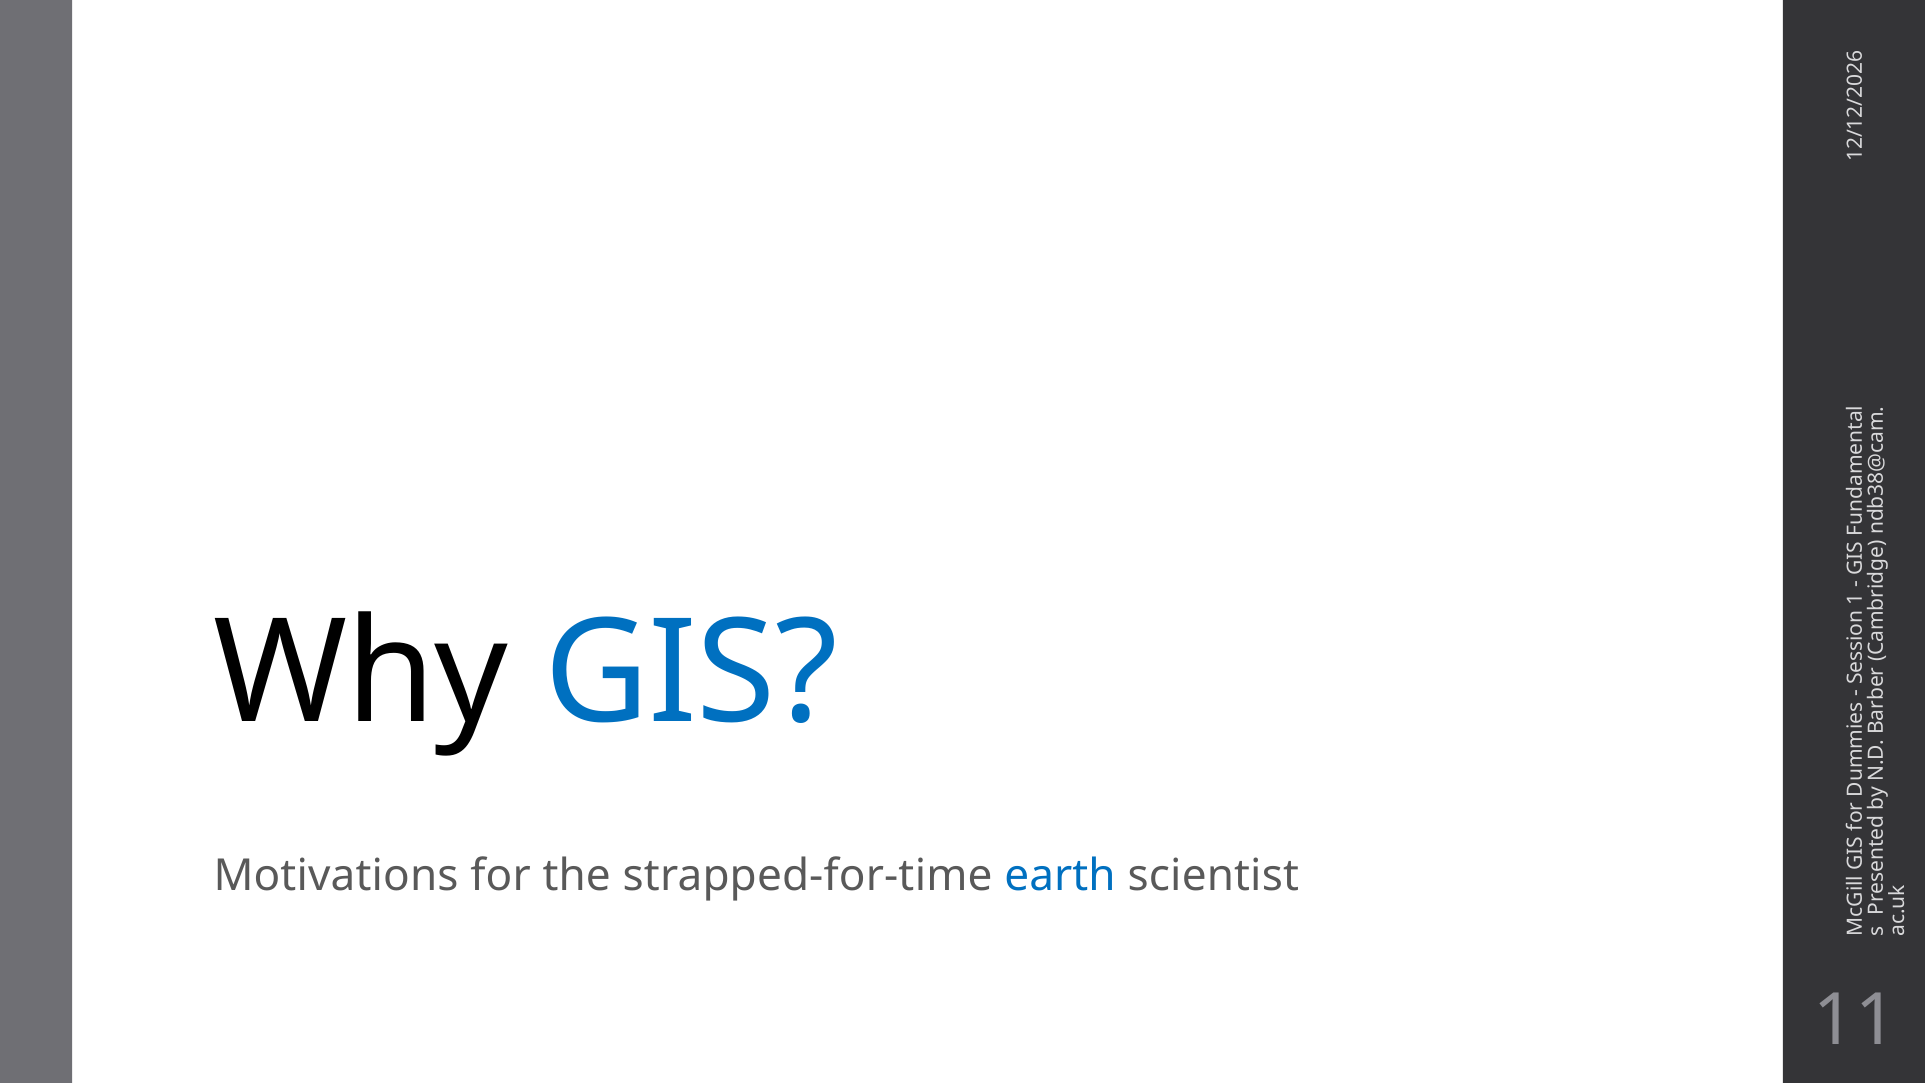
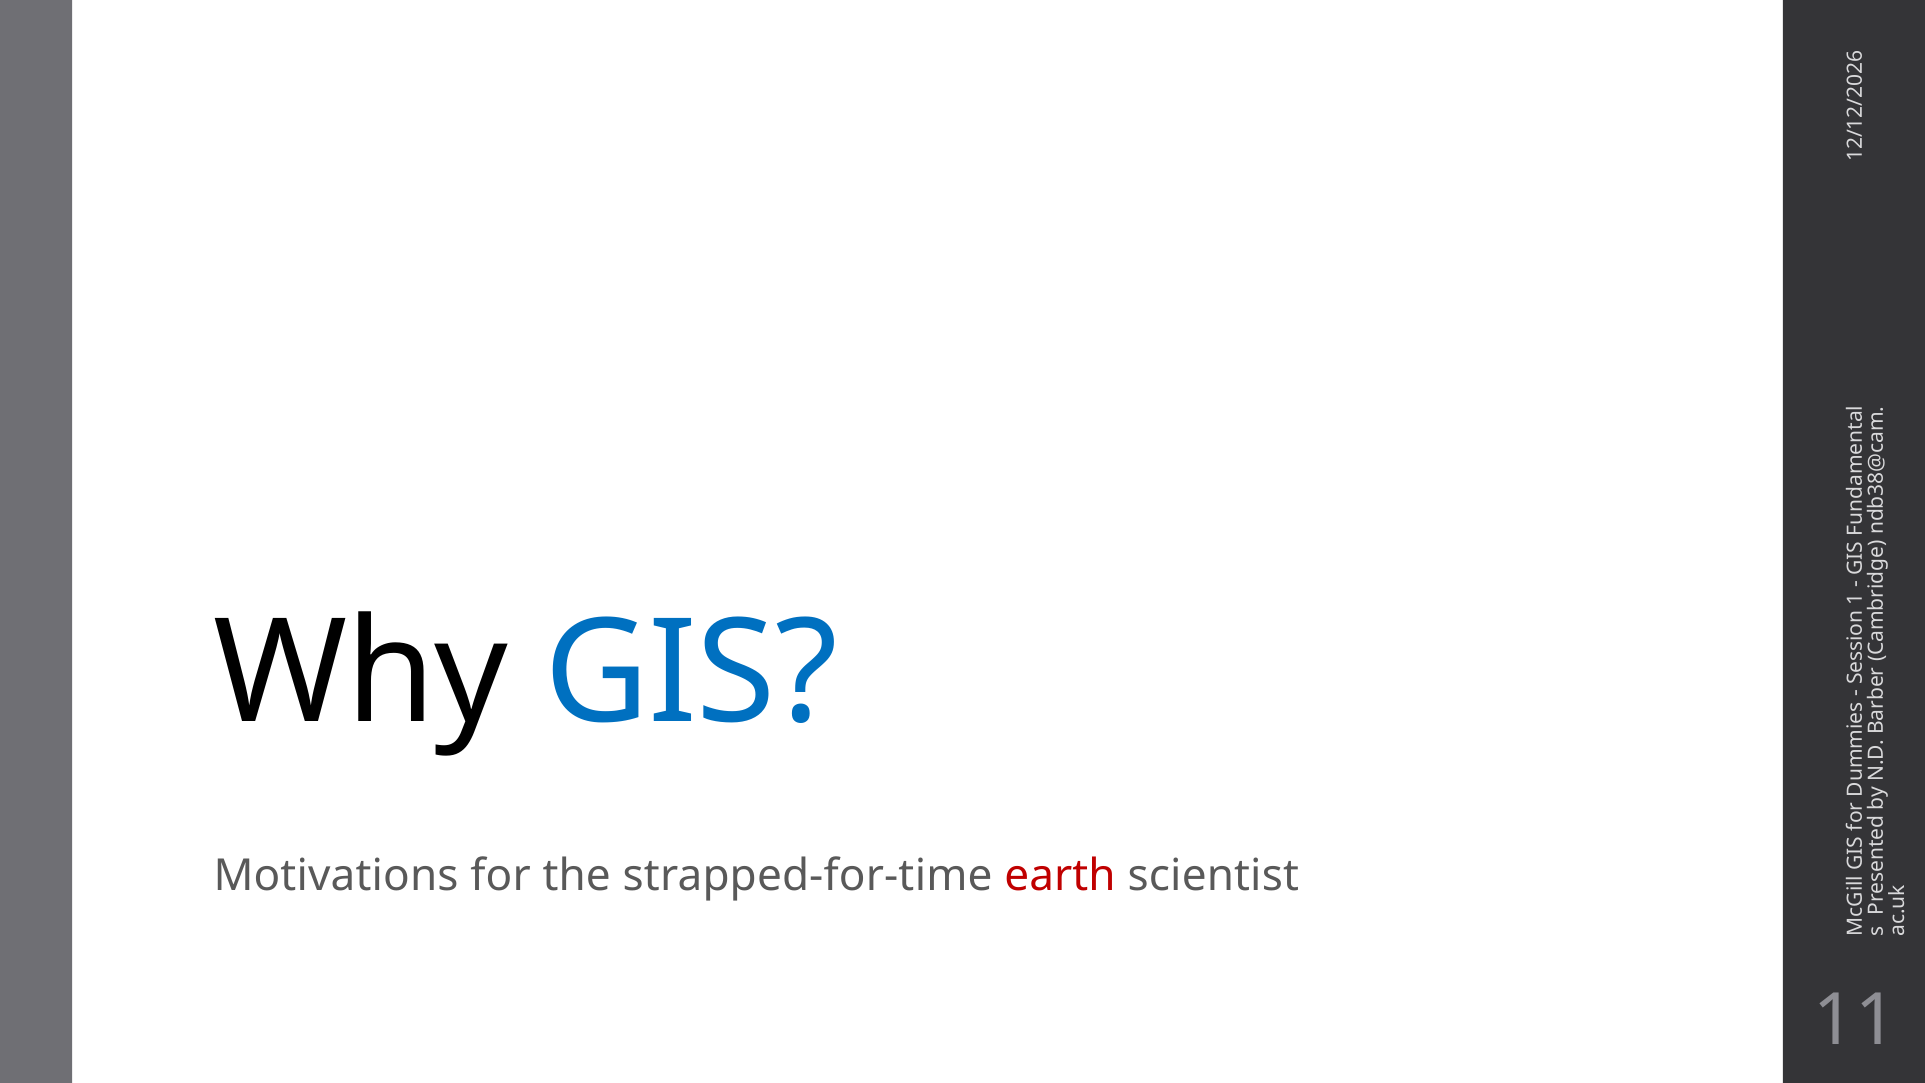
earth colour: blue -> red (1060, 876)
